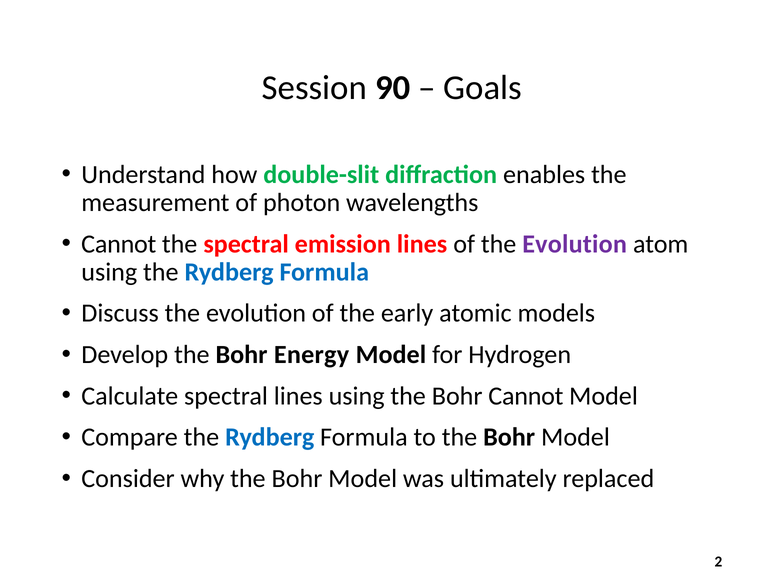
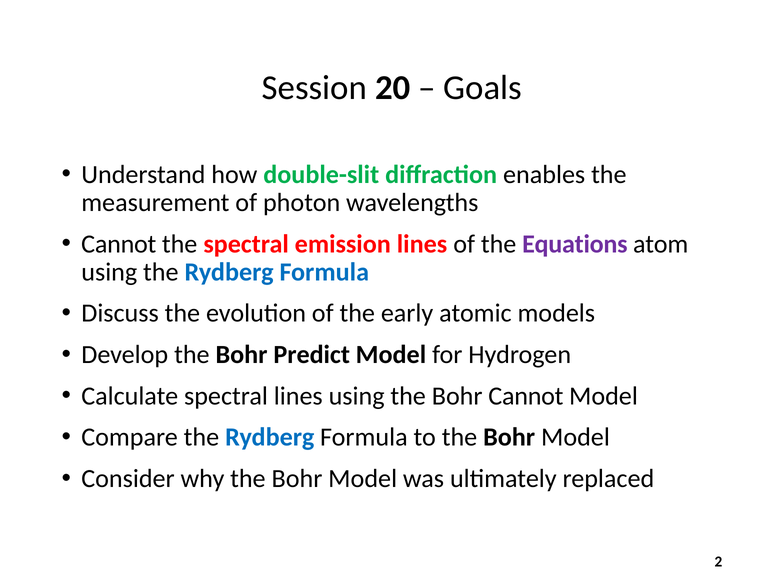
90: 90 -> 20 (393, 88)
of the Evolution: Evolution -> Equations (575, 244)
Energy: Energy -> Predict (312, 355)
